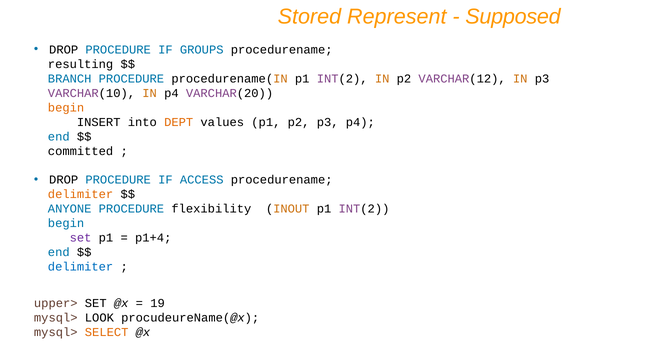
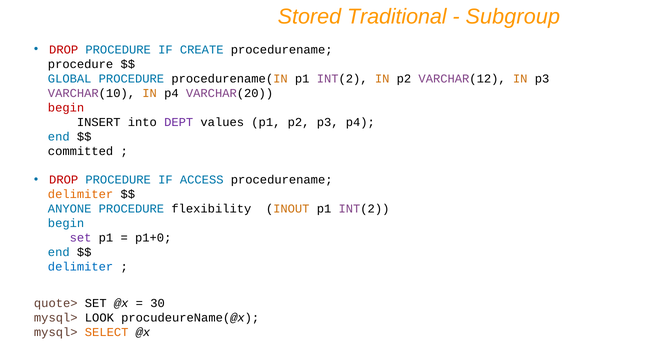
Represent: Represent -> Traditional (397, 17)
Supposed: Supposed -> Subgroup (513, 17)
DROP colour: black -> red (64, 50)
GROUPS: GROUPS -> CREATE (202, 50)
resulting: resulting -> procedure (81, 64)
BRANCH: BRANCH -> GLOBAL (70, 79)
begin colour: orange -> red (66, 108)
DEPT colour: orange -> purple (179, 122)
DROP colour: black -> red (64, 180)
p1+4: p1+4 -> p1+0 (153, 238)
upper>: upper> -> quote> (56, 303)
19: 19 -> 30 (158, 303)
